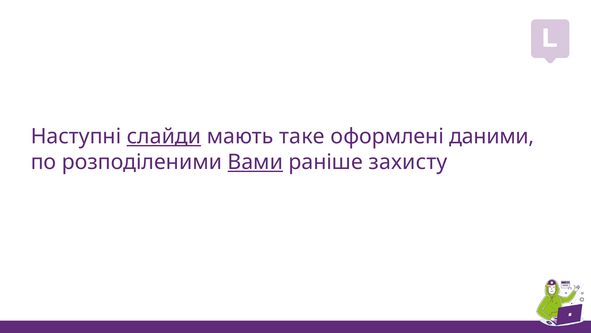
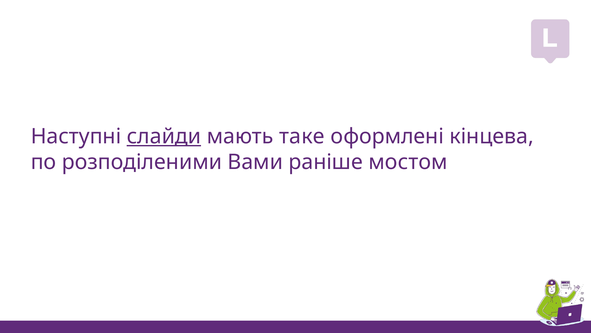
даними: даними -> кінцева (492, 136)
Вами underline: present -> none (255, 162)
захисту: захисту -> мостом (408, 162)
